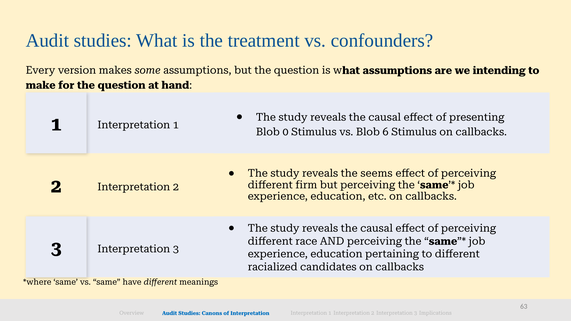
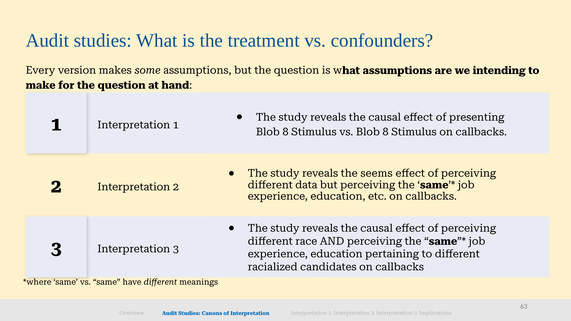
0: 0 -> 8 (286, 132)
vs Blob 6: 6 -> 8 (386, 132)
firm: firm -> data (306, 185)
